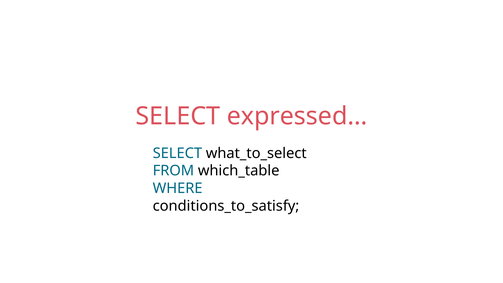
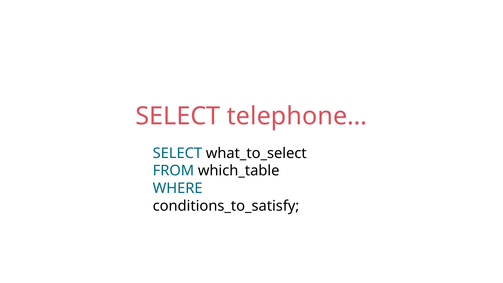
expressed…: expressed… -> telephone… (297, 116)
